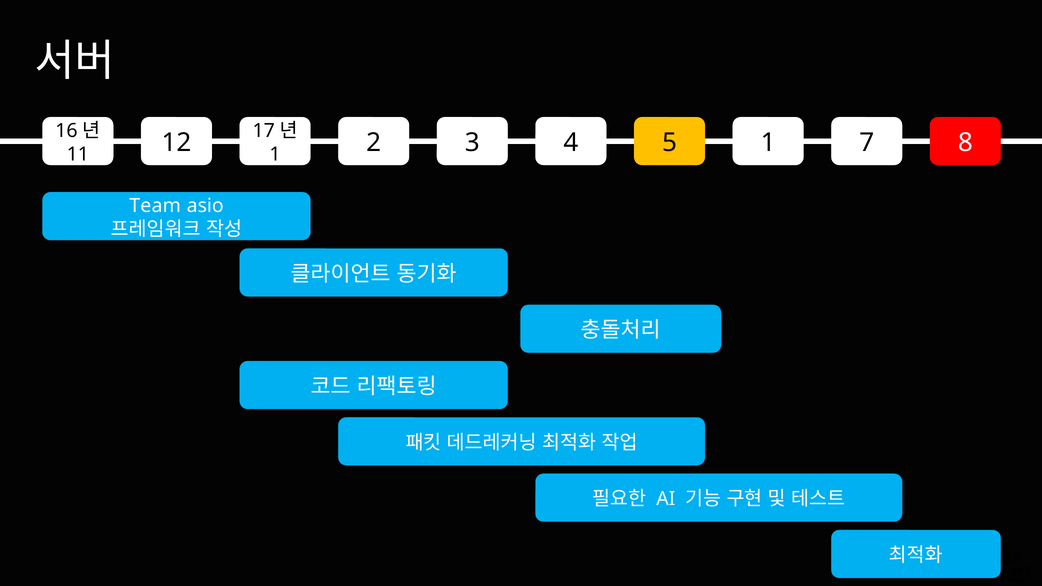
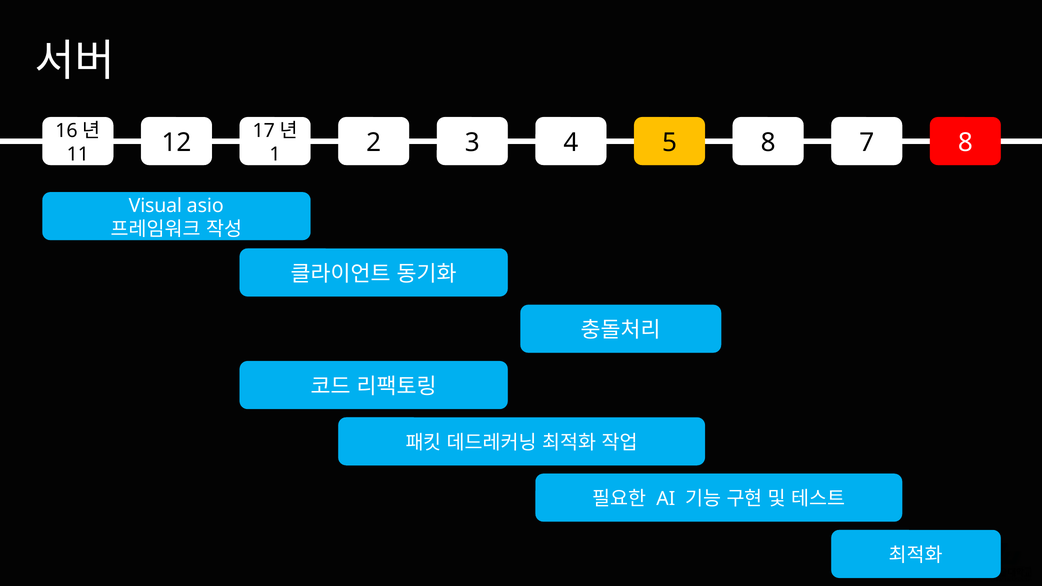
4 1: 1 -> 8 (768, 143)
Team: Team -> Visual (155, 206)
